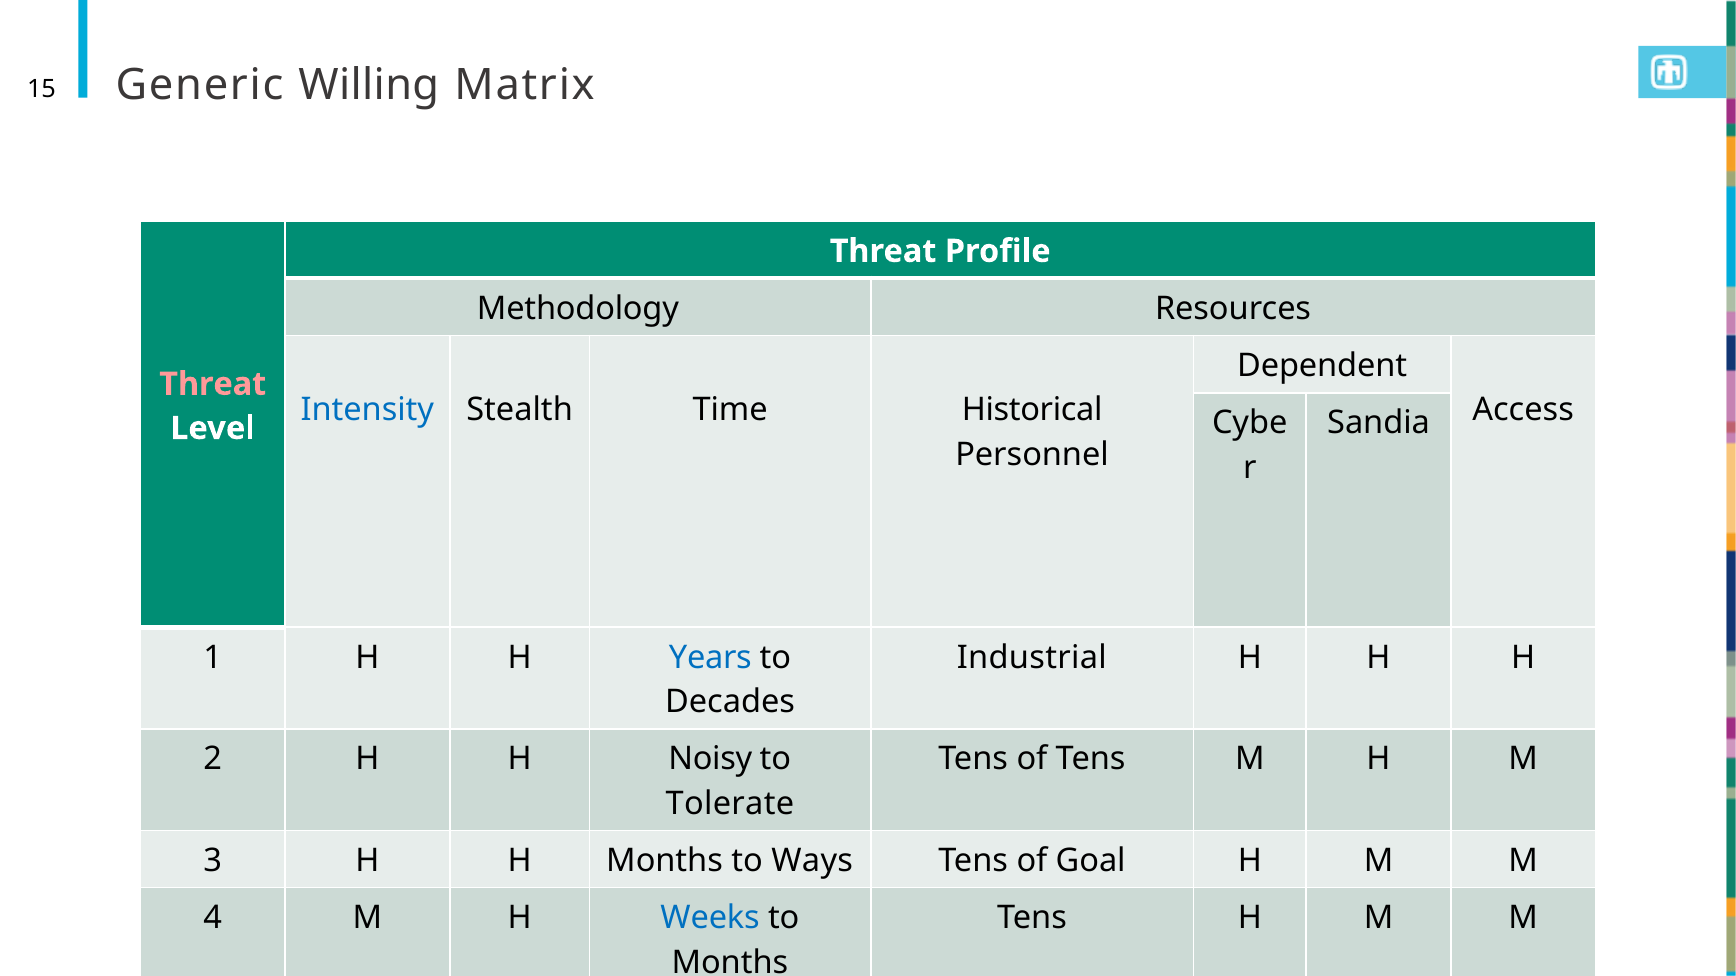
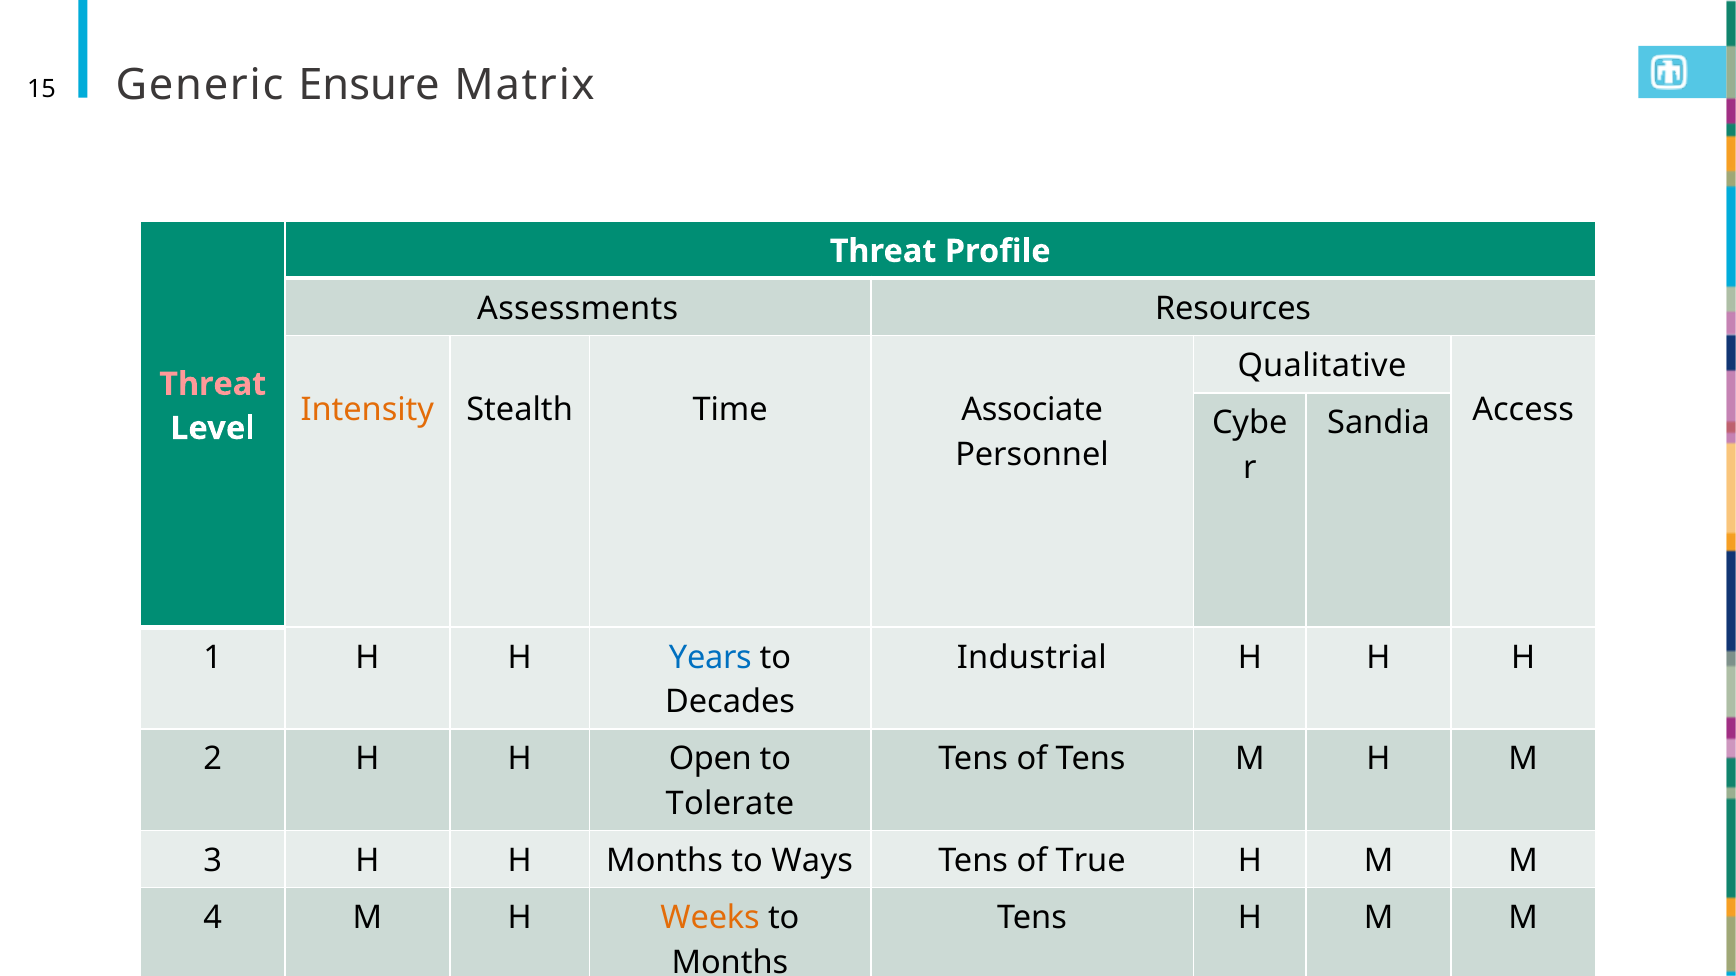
Willing: Willing -> Ensure (369, 86)
Methodology: Methodology -> Assessments (578, 309)
Dependent: Dependent -> Qualitative (1322, 366)
Intensity colour: blue -> orange (367, 410)
Historical: Historical -> Associate (1032, 410)
Noisy: Noisy -> Open (710, 760)
Goal: Goal -> True (1091, 861)
Weeks colour: blue -> orange (710, 919)
